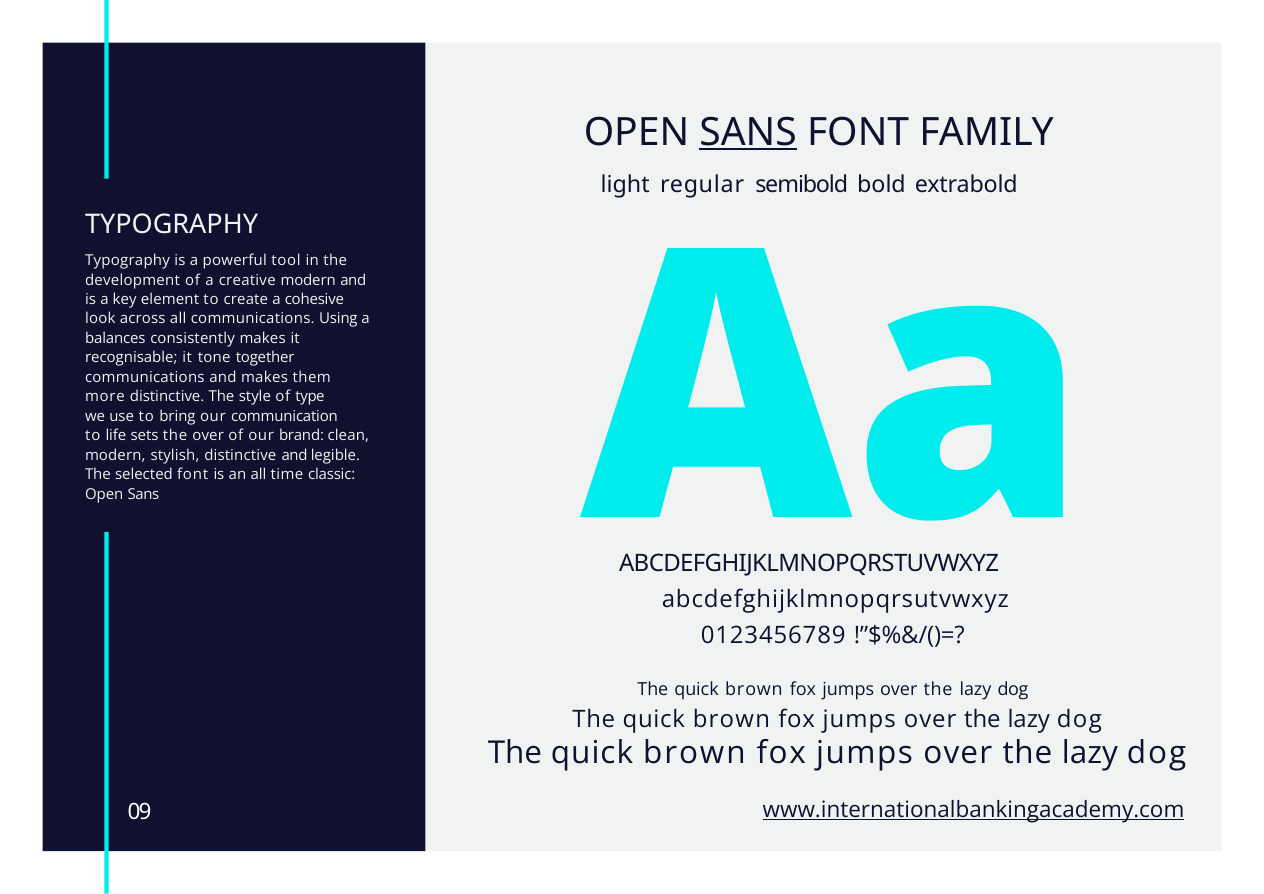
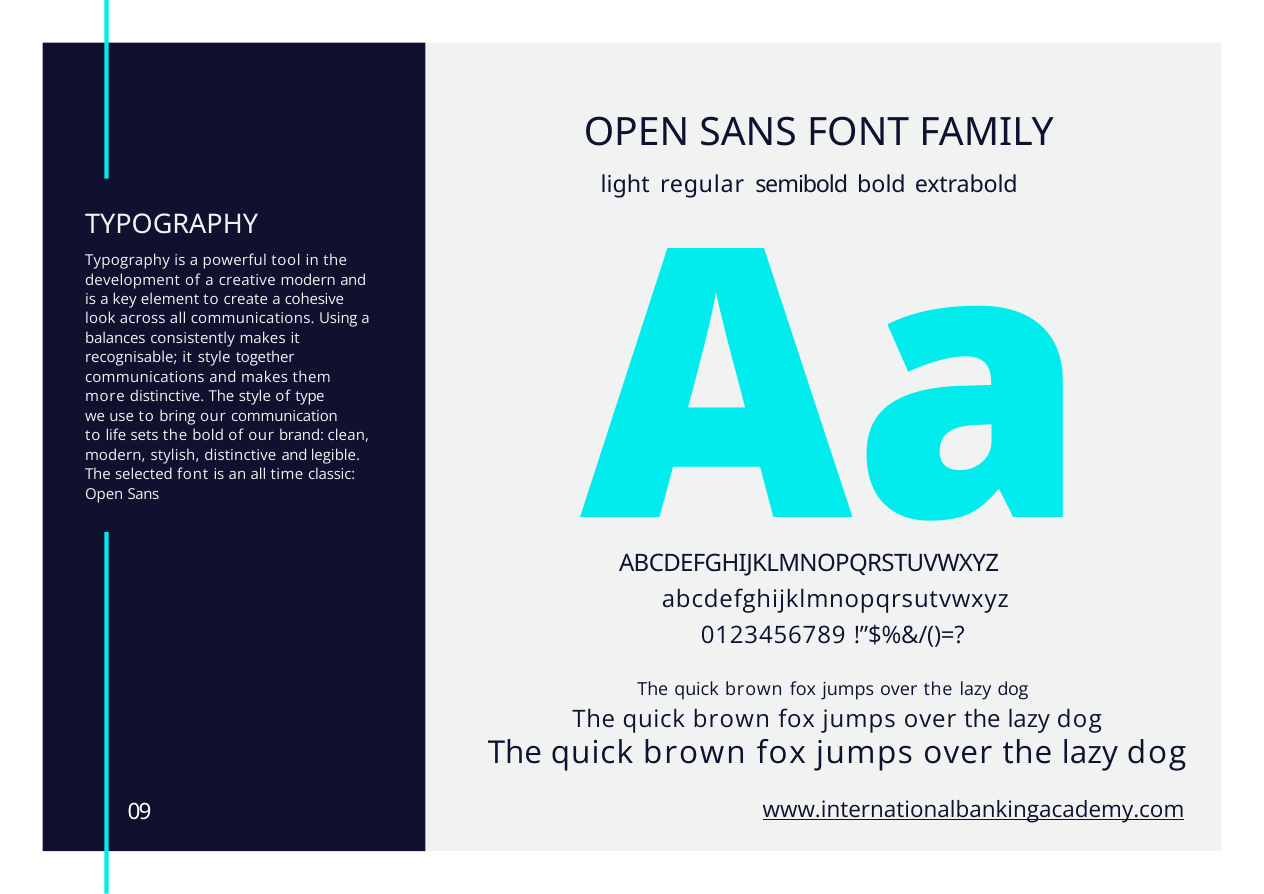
SANS underline: present -> none (748, 132)
it tone: tone -> style (214, 358)
the over: over -> bold (208, 436)
